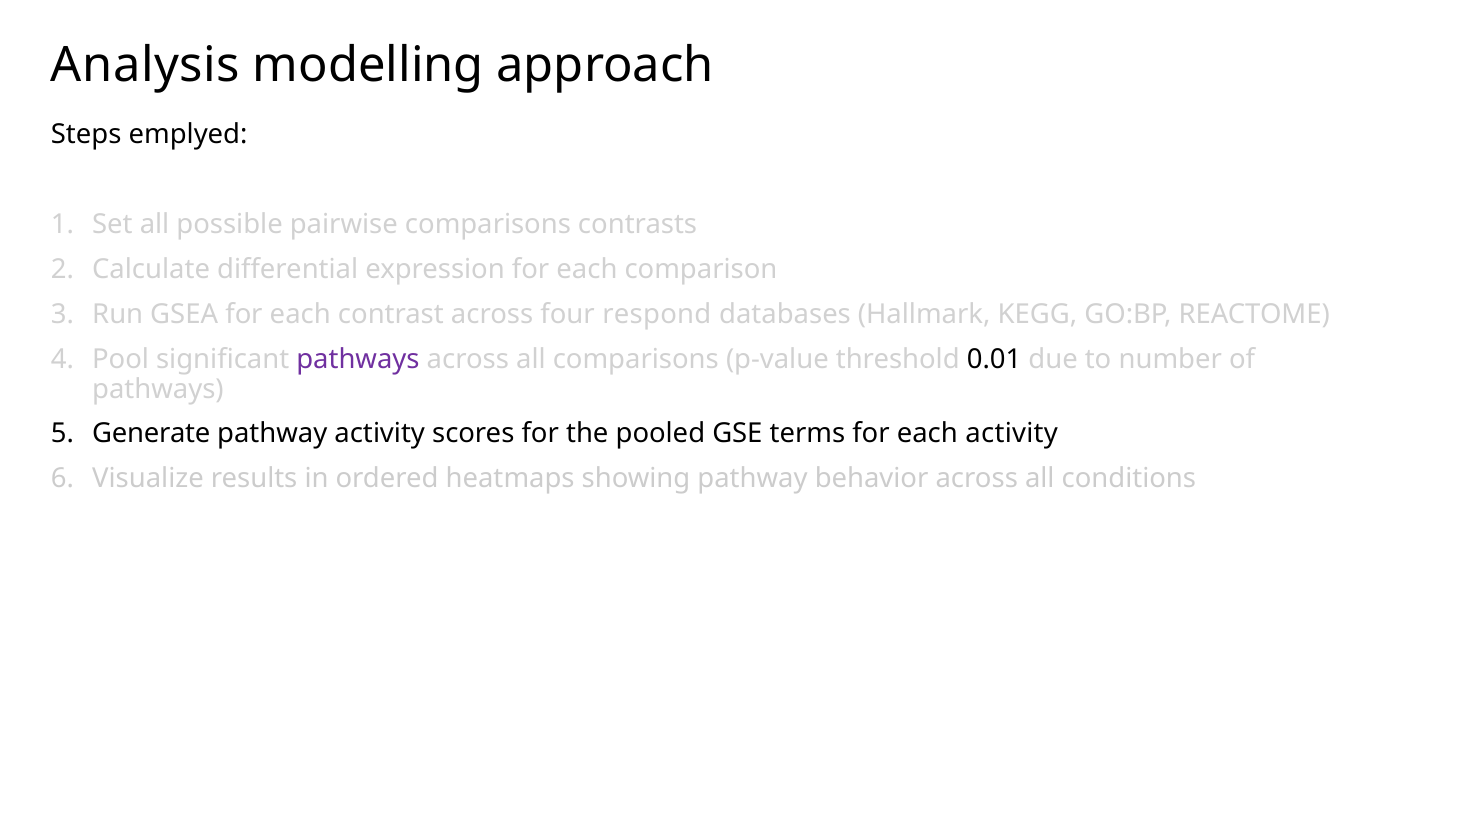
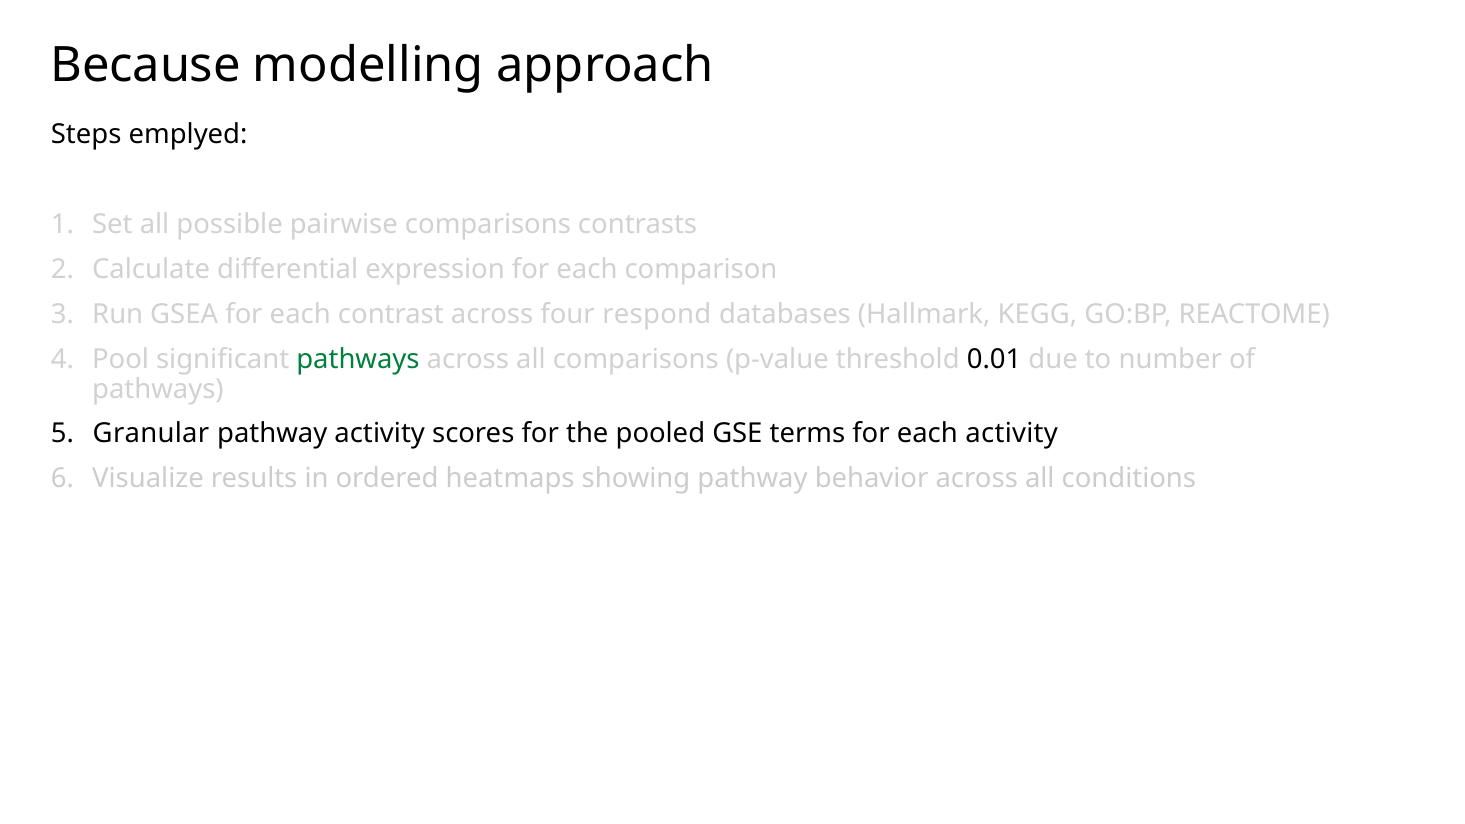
Analysis: Analysis -> Because (146, 65)
pathways colour: purple -> green (358, 359)
Generate: Generate -> Granular (151, 434)
